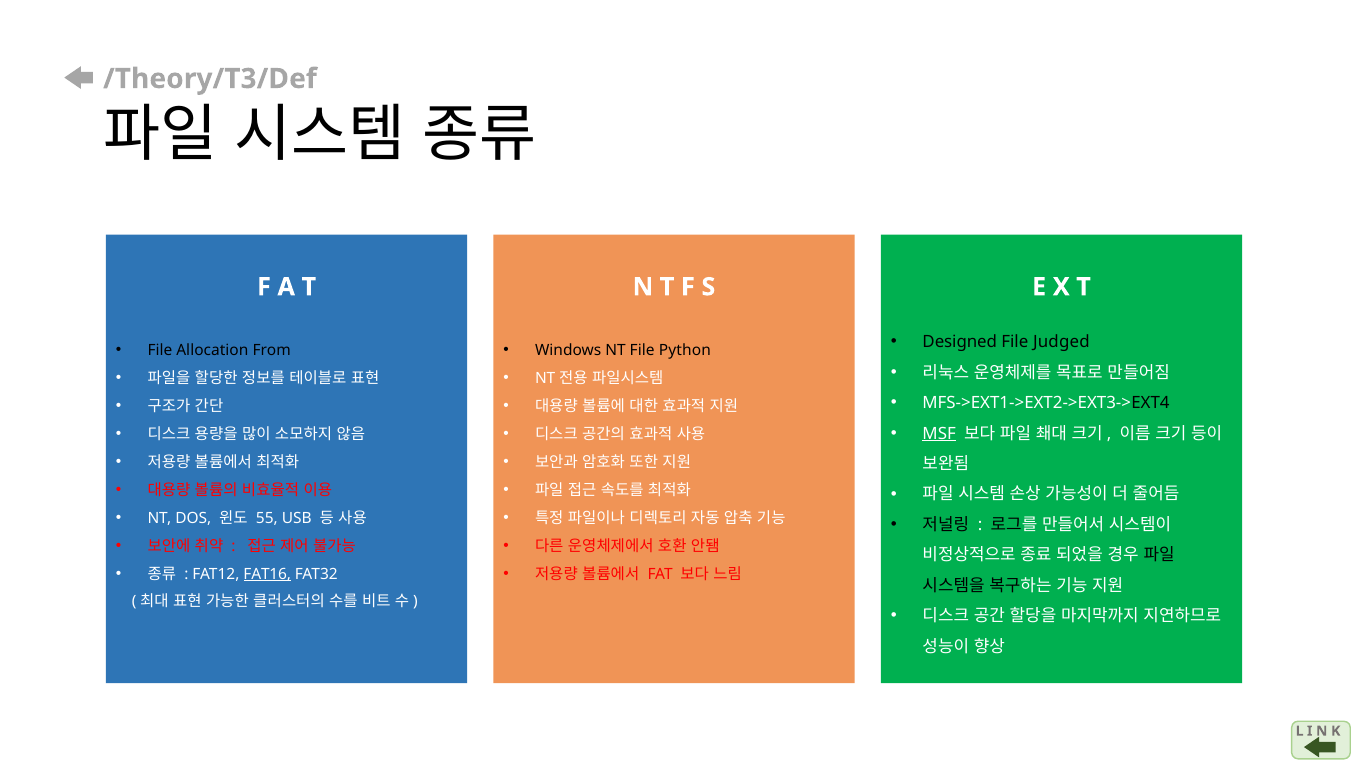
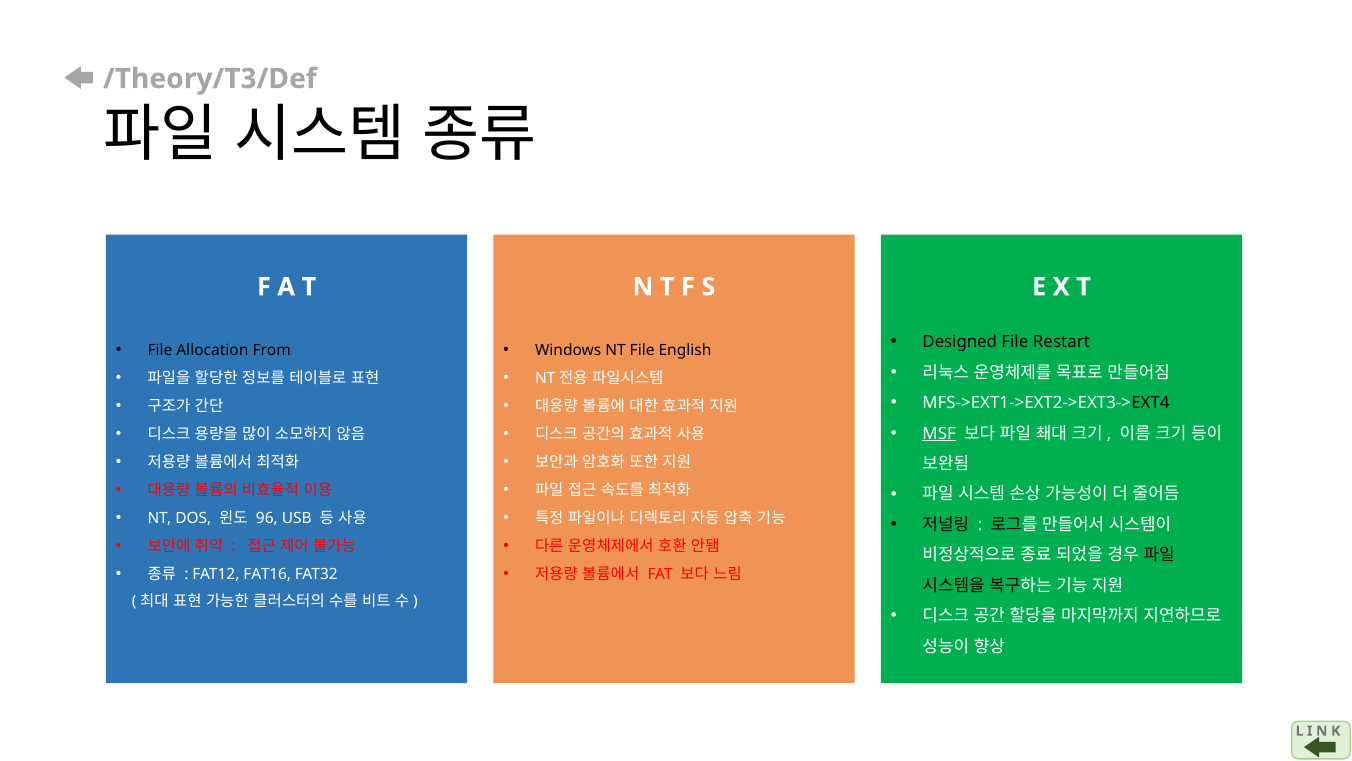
Judged: Judged -> Restart (1061, 342)
Python: Python -> English (685, 350)
55: 55 -> 96 (267, 518)
FAT16 underline: present -> none (267, 574)
